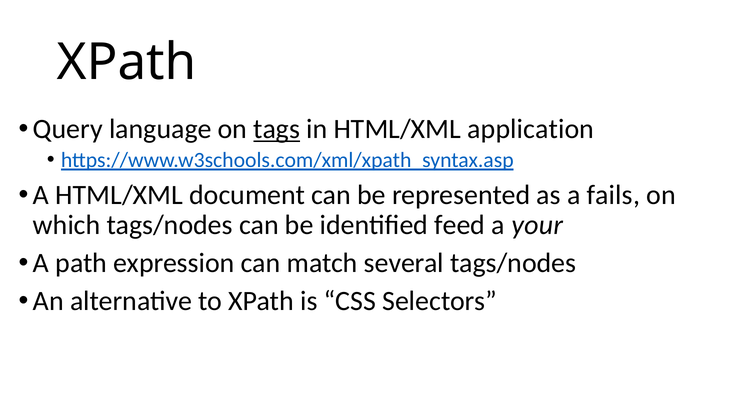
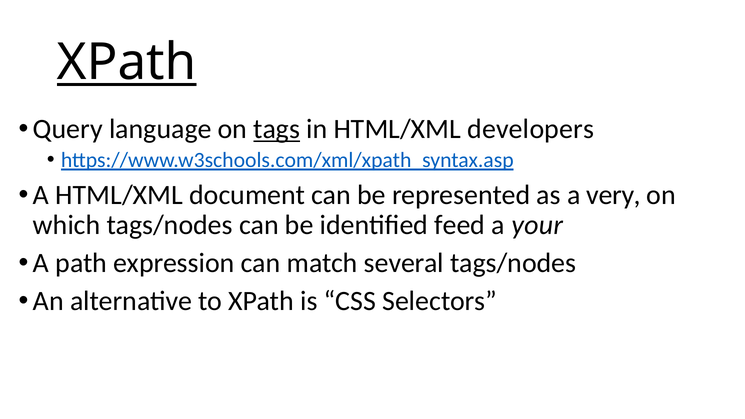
XPath underline: none -> present (127, 62)
application: application -> developers (531, 129)
fails: fails -> very (614, 195)
